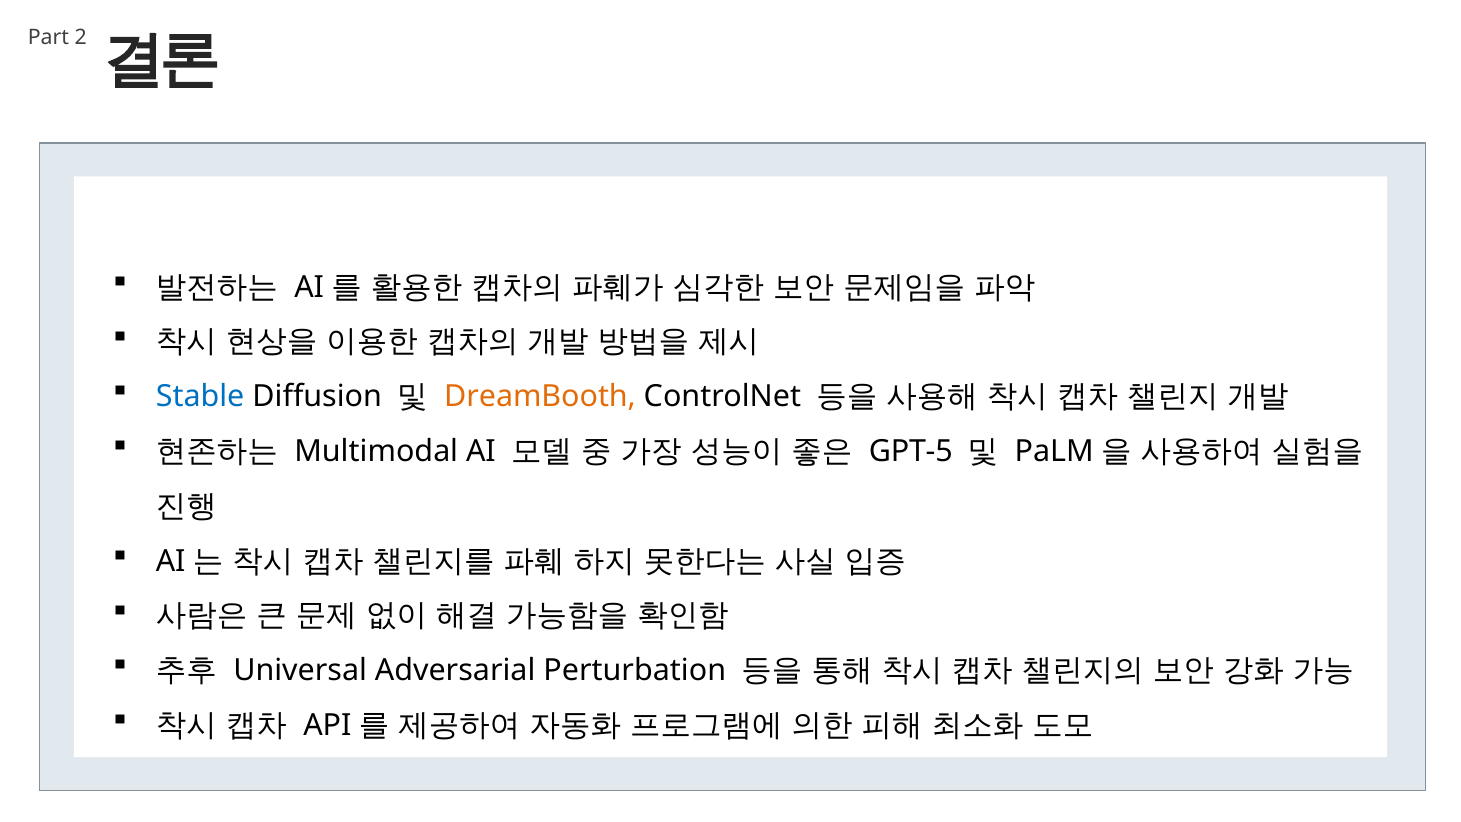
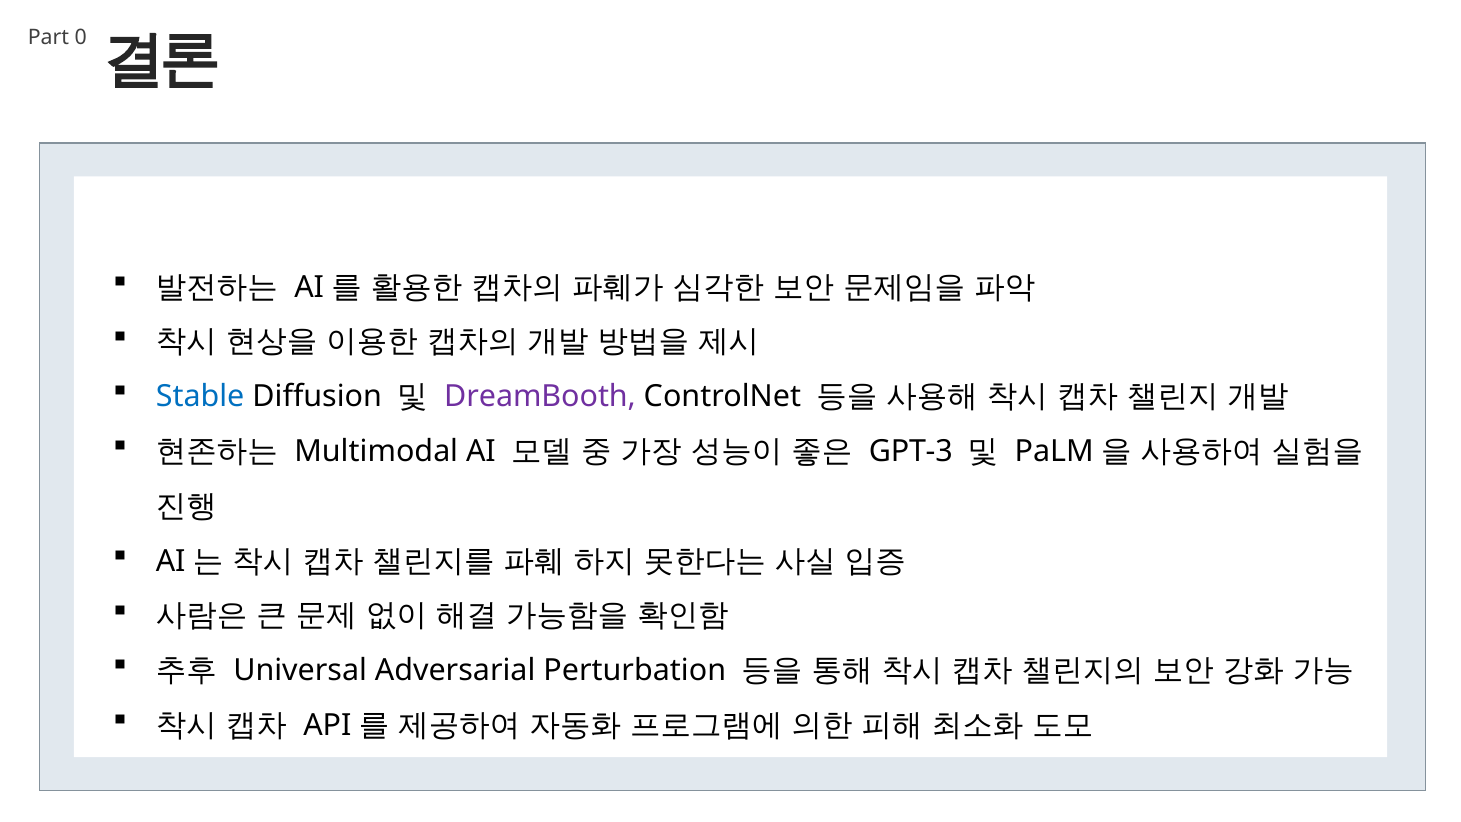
2: 2 -> 0 (81, 37)
DreamBooth colour: orange -> purple (540, 397)
GPT-5: GPT-5 -> GPT-3 (911, 451)
